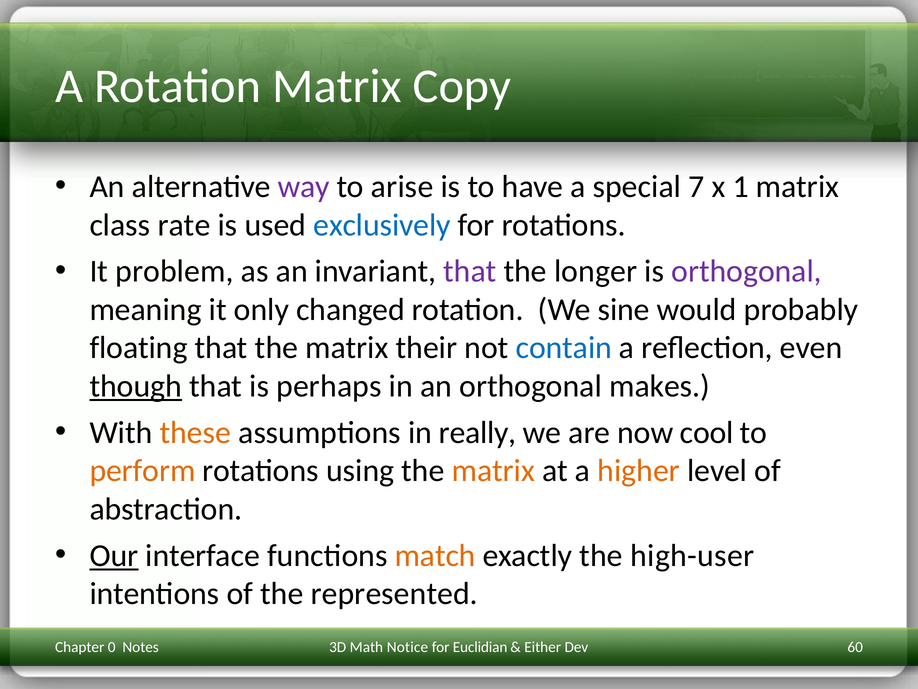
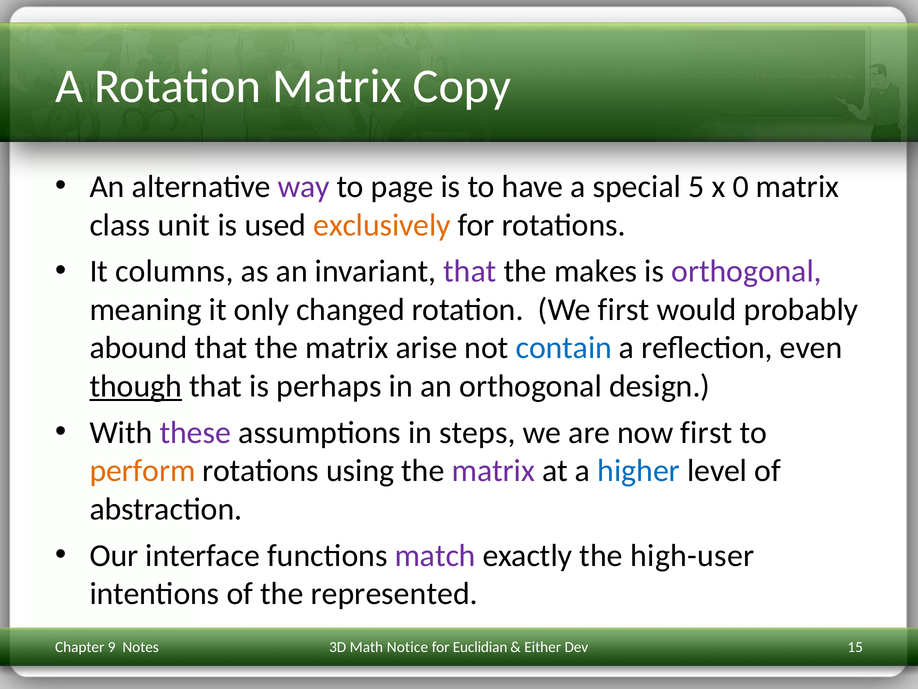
arise: arise -> page (402, 187)
7: 7 -> 5 (696, 187)
1: 1 -> 0 (741, 187)
rate: rate -> unit (184, 225)
exclusively colour: blue -> orange (382, 225)
problem: problem -> columns (174, 271)
longer: longer -> makes (596, 271)
We sine: sine -> first (624, 309)
floating: floating -> abound (139, 348)
their: their -> arise (426, 348)
makes: makes -> design (660, 386)
these colour: orange -> purple (195, 432)
really: really -> steps (477, 432)
now cool: cool -> first (706, 432)
matrix colour: orange -> purple (493, 471)
higher colour: orange -> blue (639, 471)
Our underline: present -> none (114, 555)
match colour: orange -> purple (435, 555)
60: 60 -> 15 (855, 647)
0: 0 -> 9 (112, 647)
